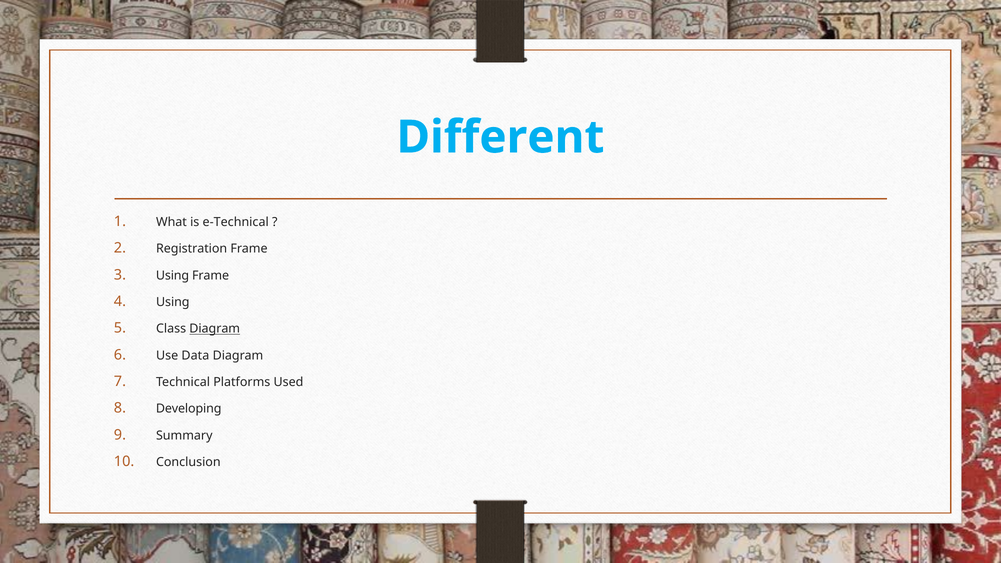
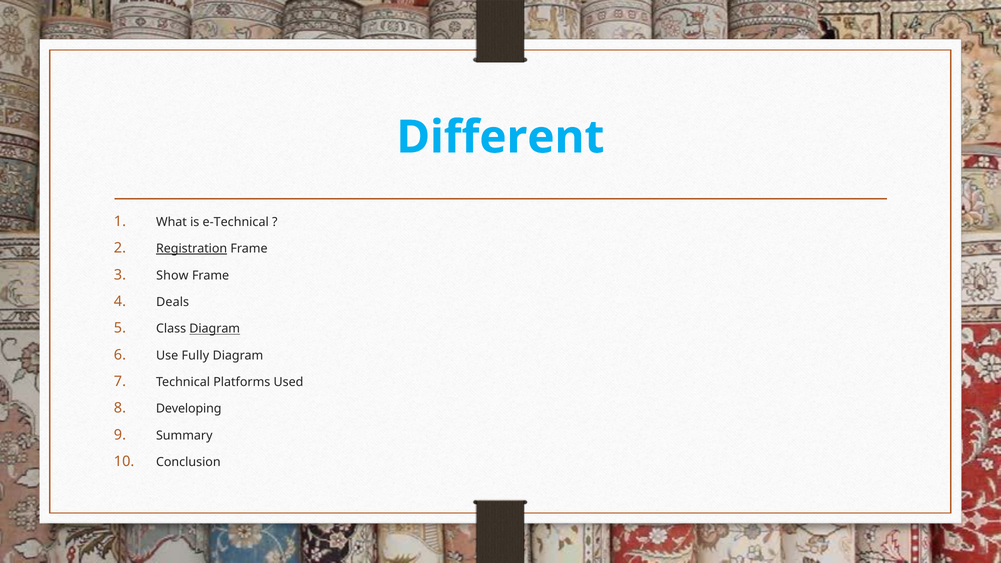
Registration underline: none -> present (192, 249)
Using: Using -> Show (172, 275)
Using: Using -> Deals (173, 302)
Data: Data -> Fully (195, 356)
